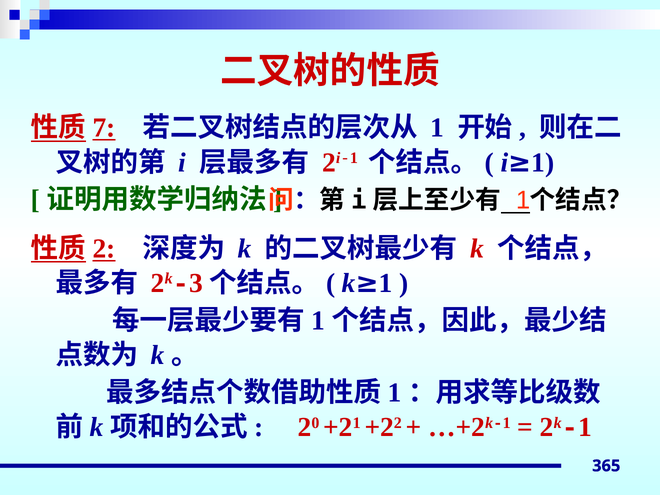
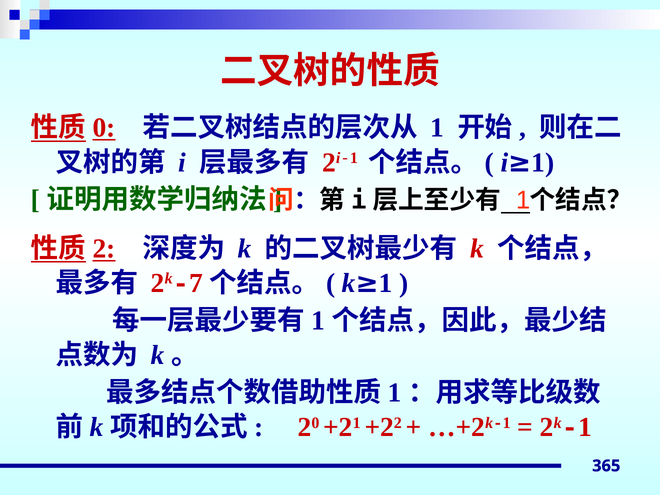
7: 7 -> 0 (104, 128)
3: 3 -> 7 (196, 283)
